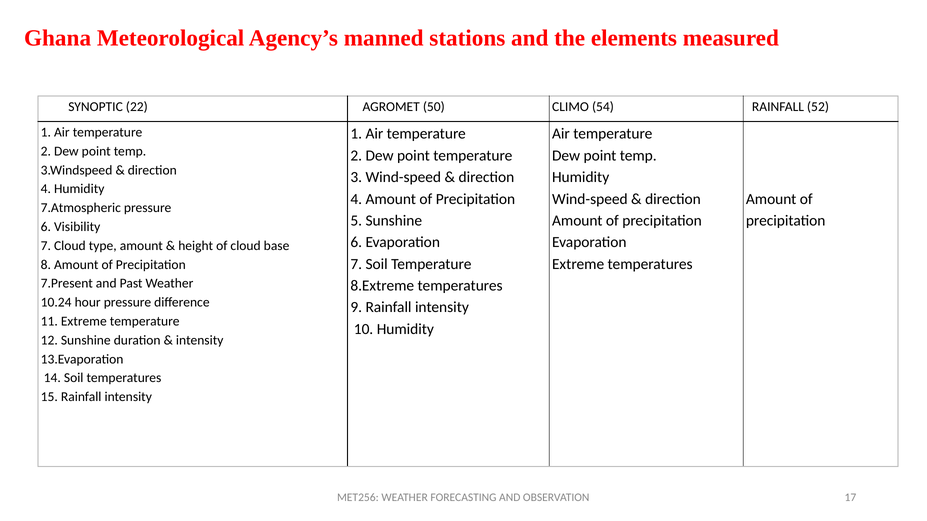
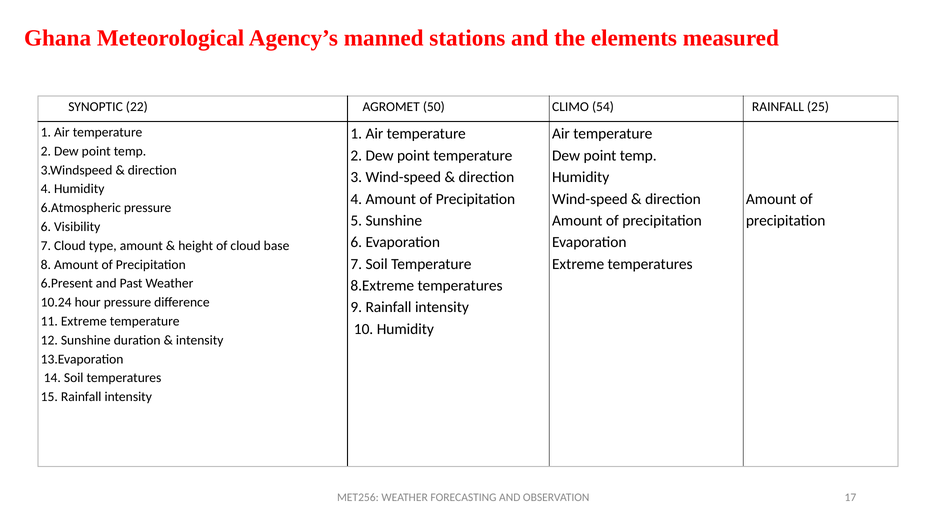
52: 52 -> 25 (818, 107)
7.Atmospheric: 7.Atmospheric -> 6.Atmospheric (81, 208)
7.Present: 7.Present -> 6.Present (67, 284)
